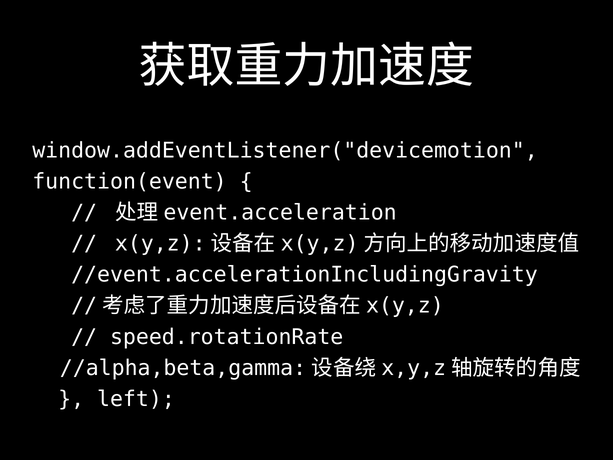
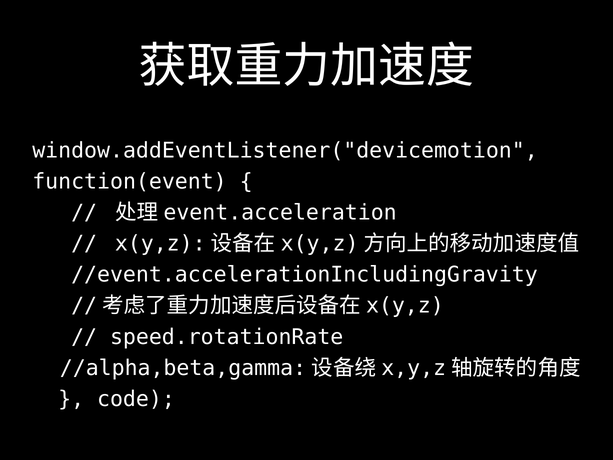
left: left -> code (136, 399)
